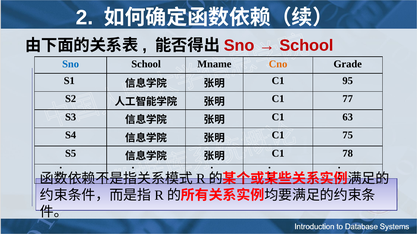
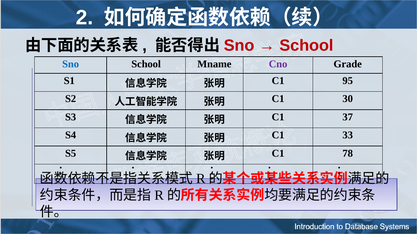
Cno colour: orange -> purple (278, 64)
77: 77 -> 30 (348, 99)
63: 63 -> 37 (348, 117)
75: 75 -> 33 (348, 136)
